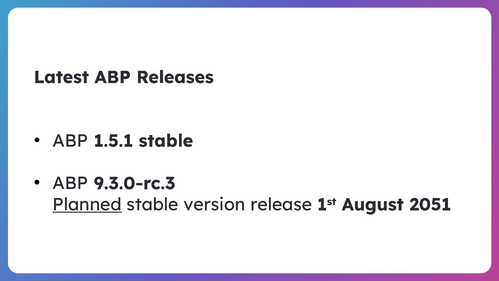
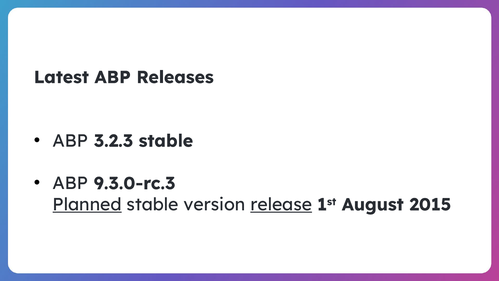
1.5.1: 1.5.1 -> 3.2.3 (113, 141)
release underline: none -> present (281, 204)
2051: 2051 -> 2015 (430, 204)
